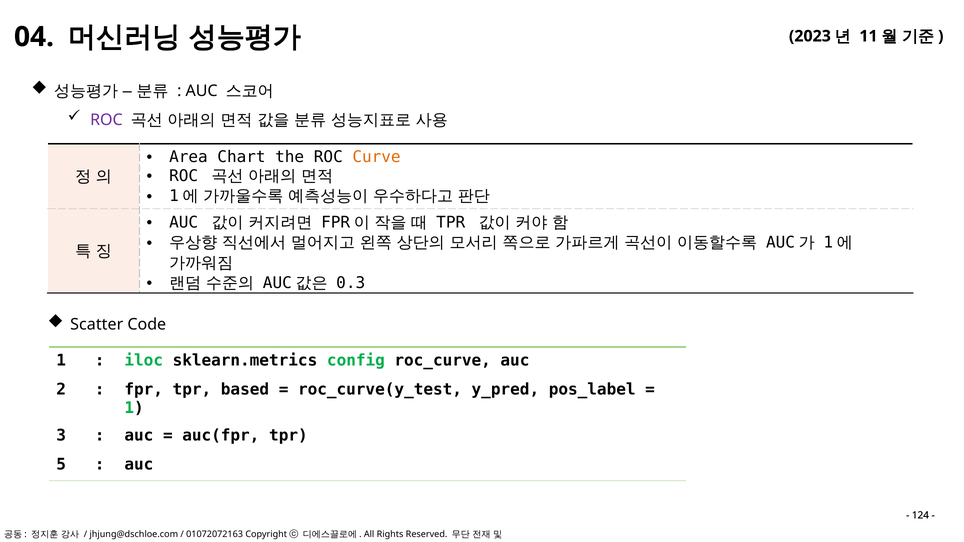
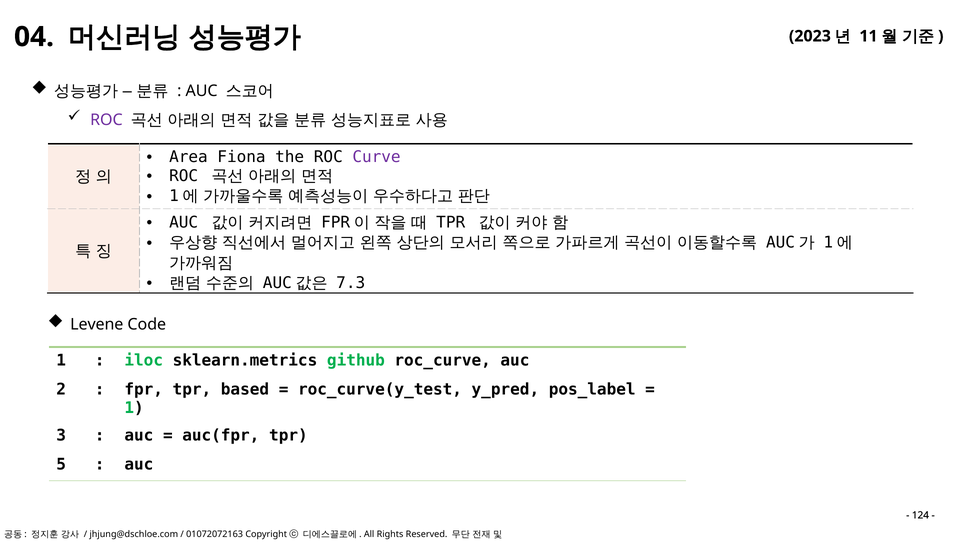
Chart: Chart -> Fiona (241, 157)
Curve colour: orange -> purple (377, 157)
0.3: 0.3 -> 7.3 (351, 283)
Scatter: Scatter -> Levene (97, 324)
config: config -> github (356, 360)
